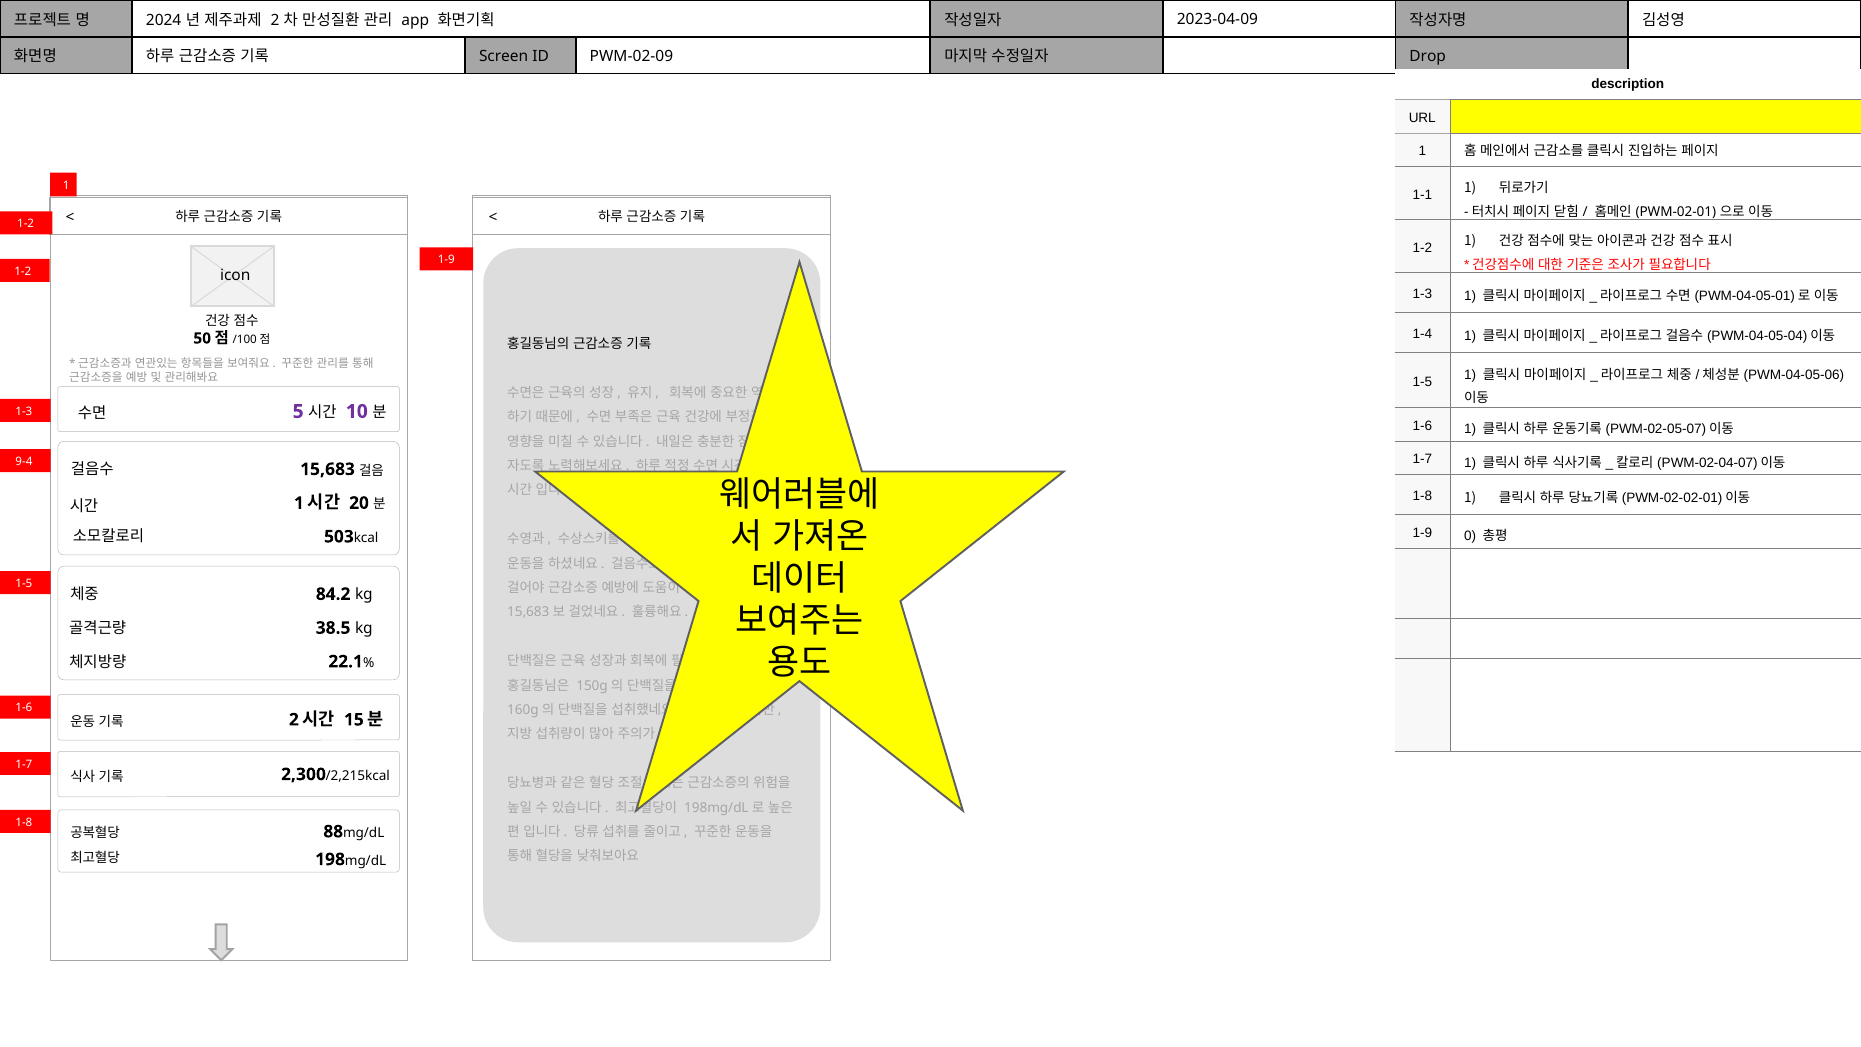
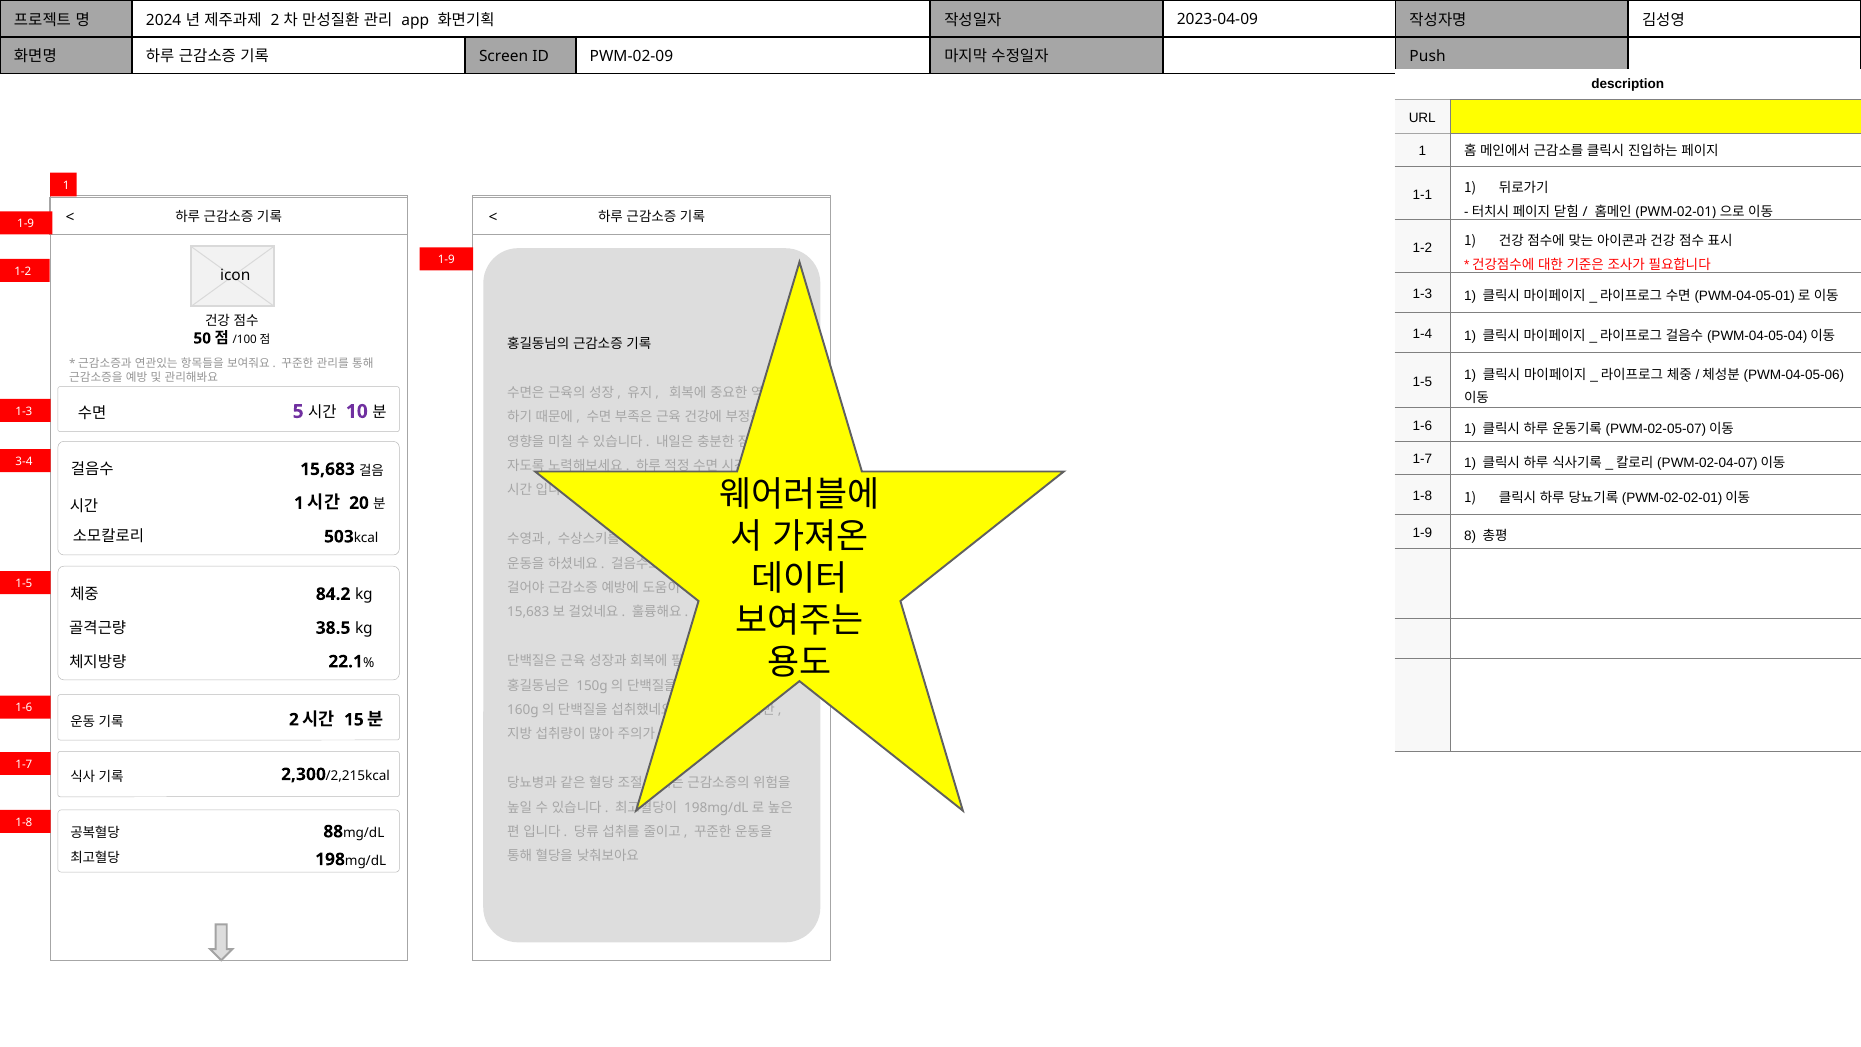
Drop: Drop -> Push (1428, 56)
1-2: 1-2 -> 1-9 (26, 224)
9-4: 9-4 -> 3-4 (24, 461)
0: 0 -> 8 (1470, 536)
